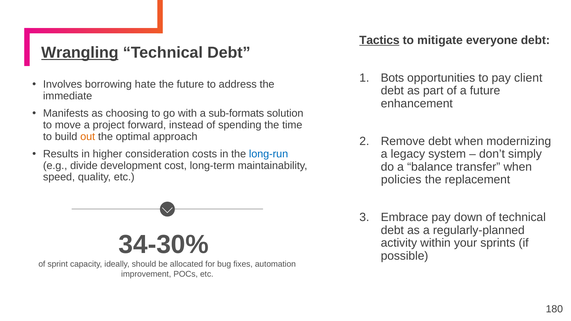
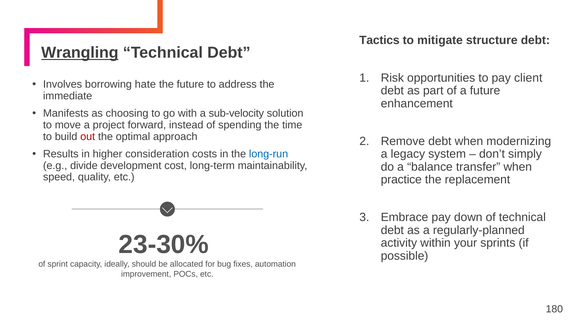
Tactics underline: present -> none (379, 40)
everyone: everyone -> structure (492, 40)
Bots: Bots -> Risk (392, 78)
sub-formats: sub-formats -> sub-velocity (236, 114)
out colour: orange -> red (88, 137)
policies: policies -> practice (401, 180)
34-30%: 34-30% -> 23-30% (164, 245)
